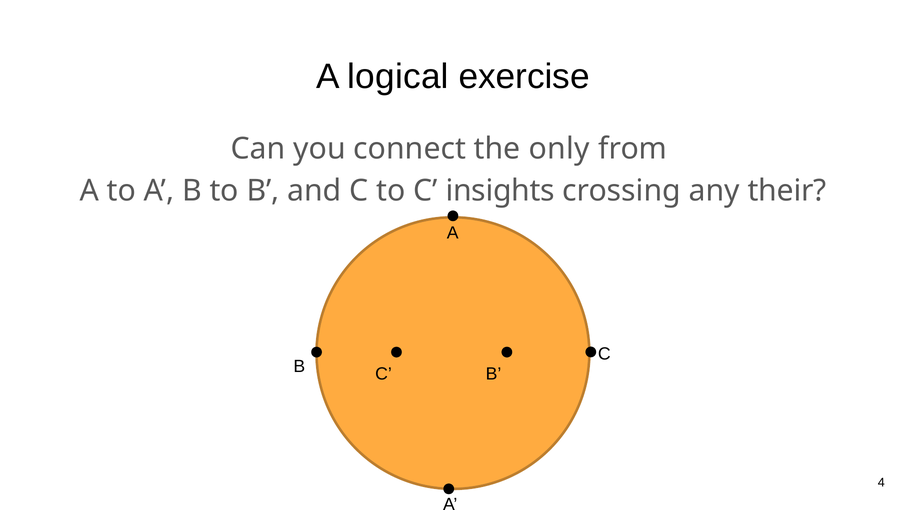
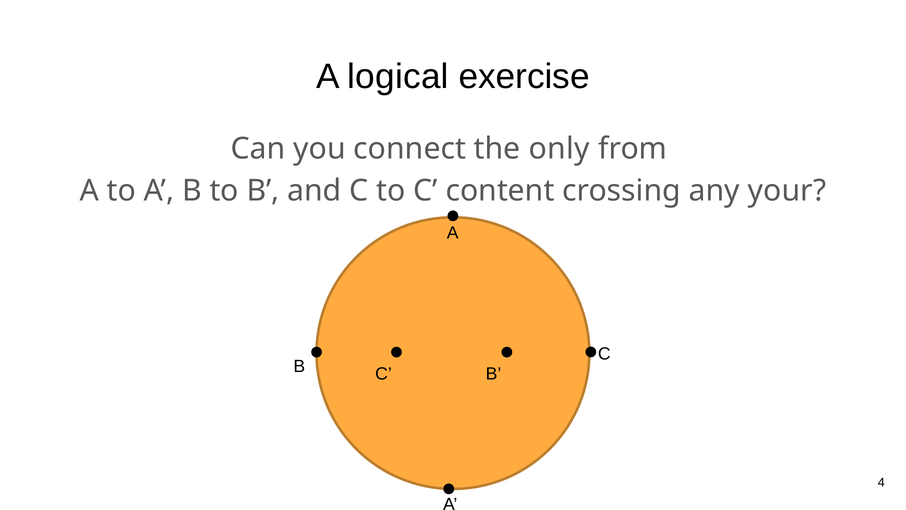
insights: insights -> content (500, 191)
their: their -> your (787, 191)
